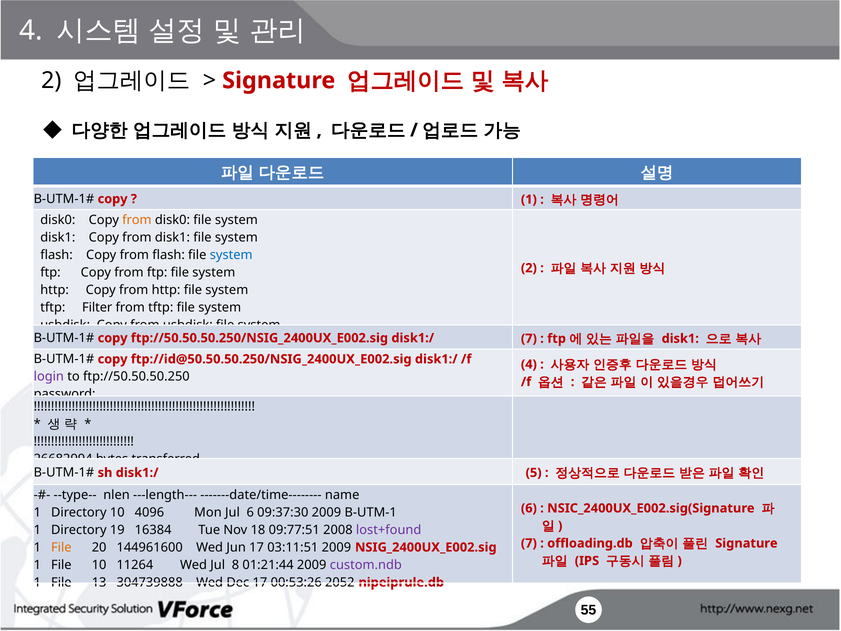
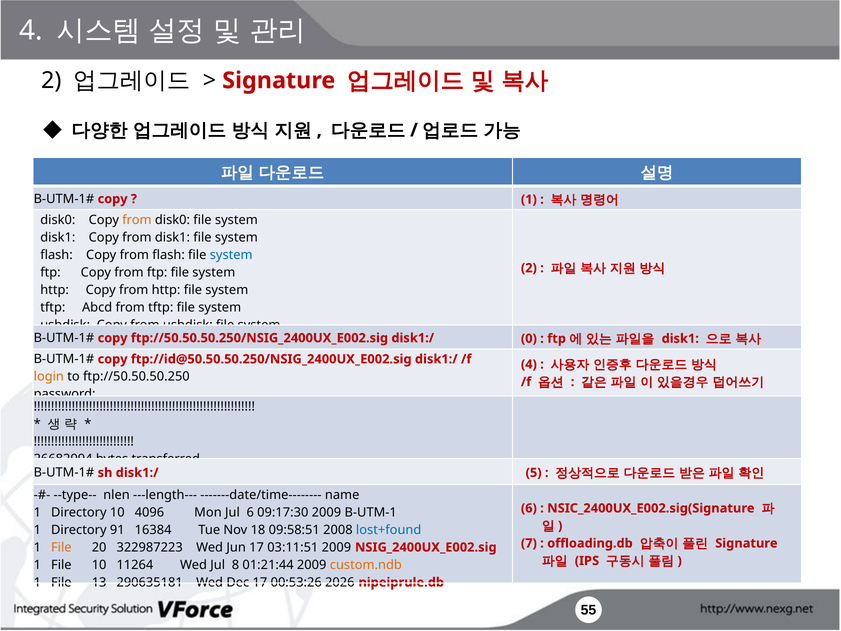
Filter: Filter -> Abcd (97, 308)
disk1:/ 7: 7 -> 0 (529, 338)
login colour: purple -> orange (49, 376)
09:37:30: 09:37:30 -> 09:17:30 (283, 512)
19: 19 -> 91 (117, 530)
09:77:51: 09:77:51 -> 09:58:51 (294, 530)
lost+found colour: purple -> blue (389, 530)
144961600: 144961600 -> 322987223 (150, 547)
custom.ndb colour: purple -> orange (366, 565)
304739888: 304739888 -> 290635181 (150, 582)
2052: 2052 -> 2026 (340, 582)
